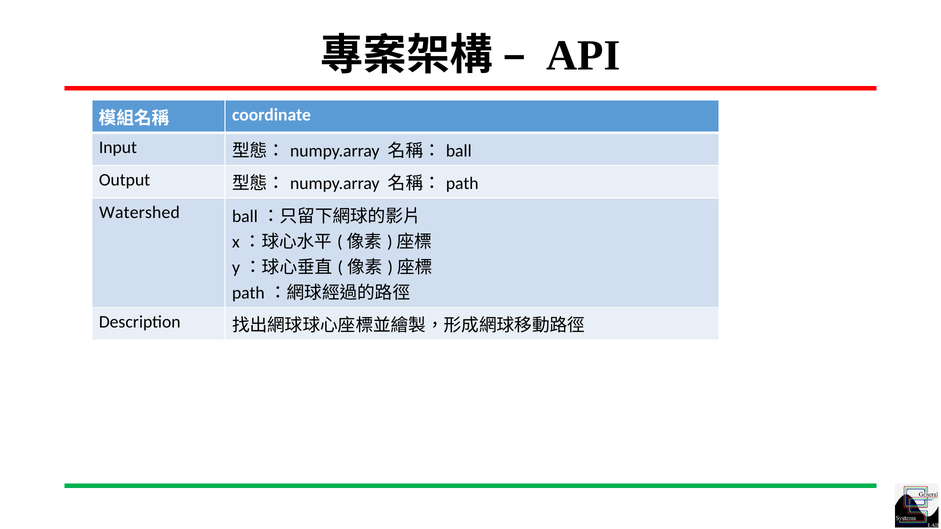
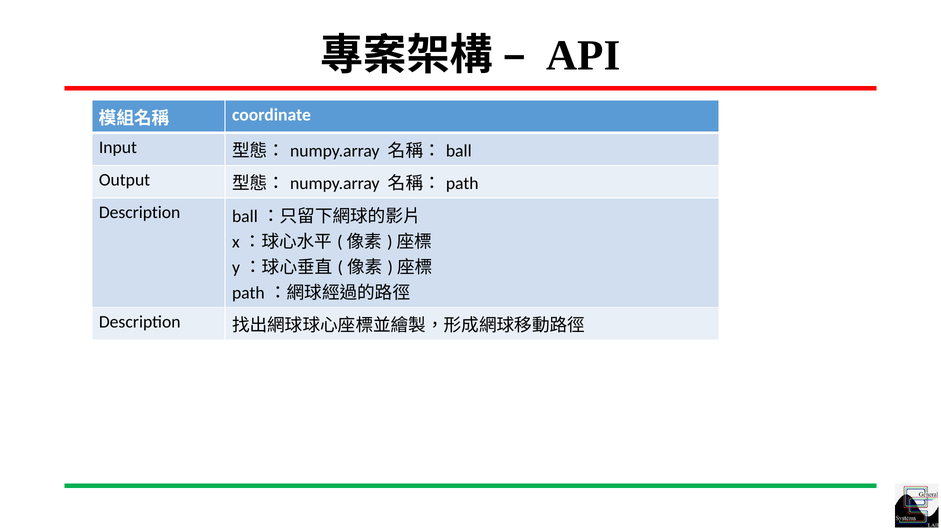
Watershed: Watershed -> Description (140, 213)
